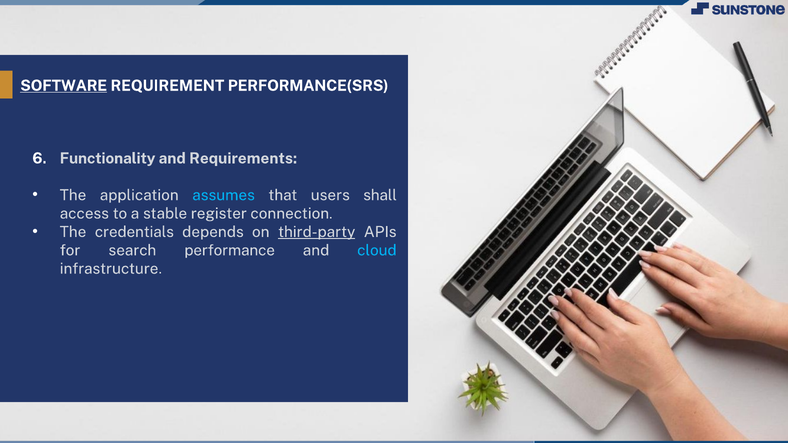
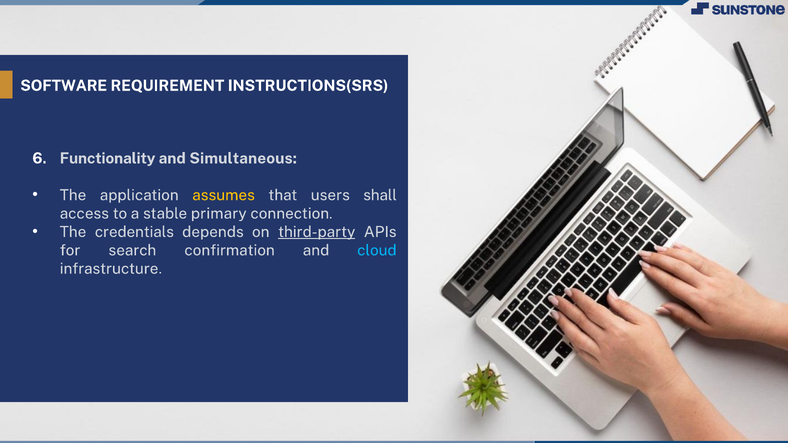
SOFTWARE underline: present -> none (64, 86)
PERFORMANCE(SRS: PERFORMANCE(SRS -> INSTRUCTIONS(SRS (308, 86)
Requirements: Requirements -> Simultaneous (243, 158)
assumes colour: light blue -> yellow (224, 195)
register: register -> primary (219, 214)
performance: performance -> confirmation (230, 250)
